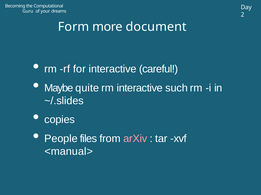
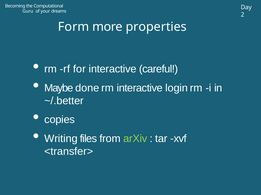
document: document -> properties (156, 27)
quite: quite -> done (87, 88)
such: such -> login (177, 88)
~/.slides: ~/.slides -> ~/.better (64, 101)
People: People -> Writing (61, 139)
arXiv colour: pink -> light green (135, 139)
<manual>: <manual> -> <transfer> (69, 152)
